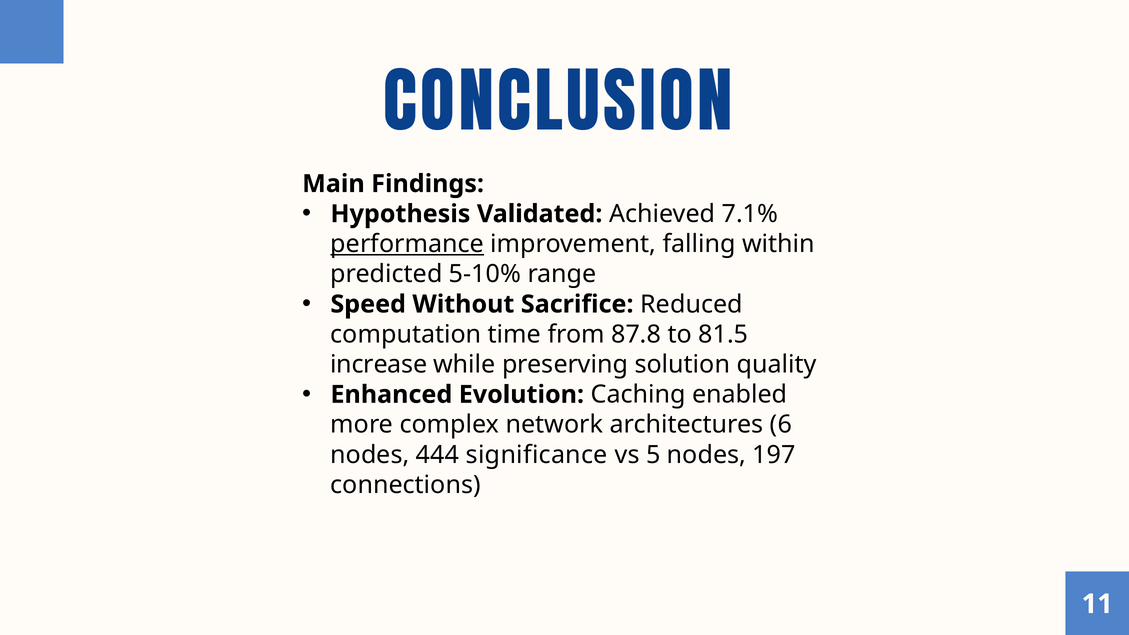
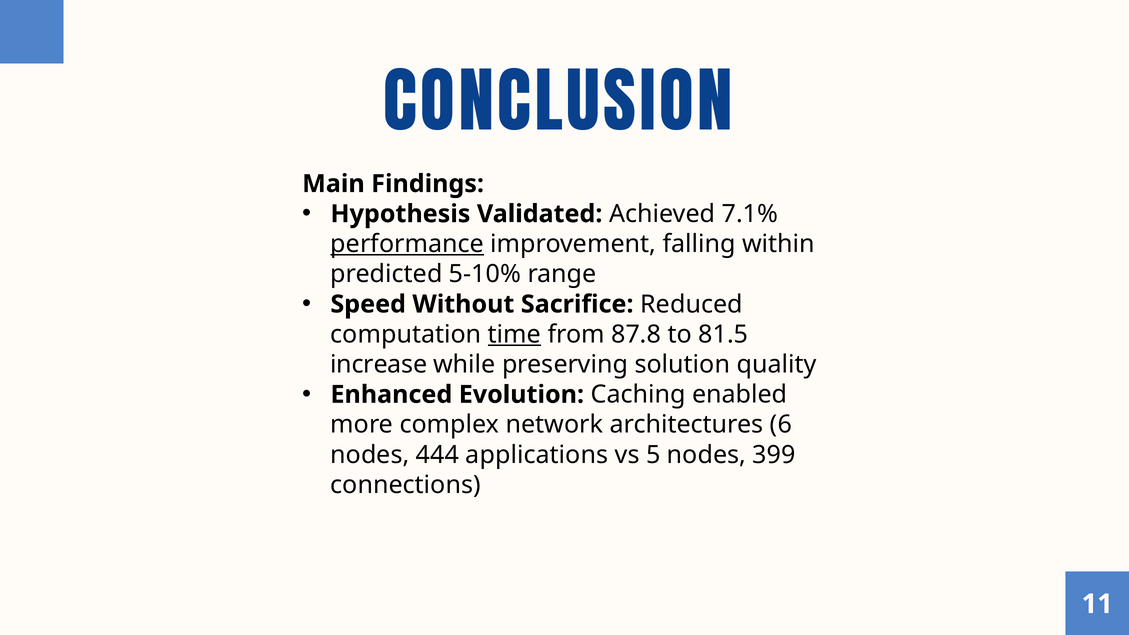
time underline: none -> present (514, 334)
significance: significance -> applications (537, 455)
197: 197 -> 399 (774, 455)
